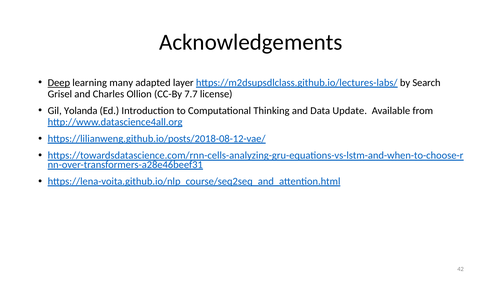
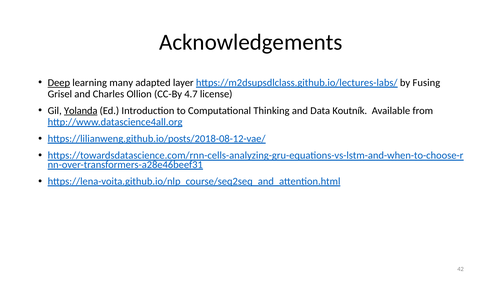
Search: Search -> Fusing (426, 83)
7.7: 7.7 -> 4.7 (191, 94)
Yolanda underline: none -> present (81, 111)
Update: Update -> Koutník (350, 111)
